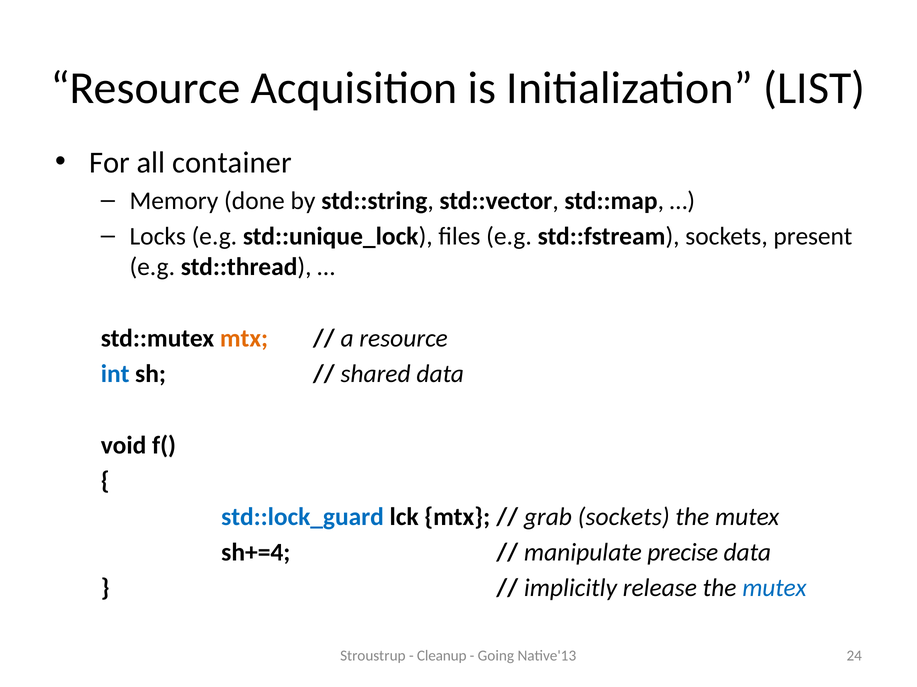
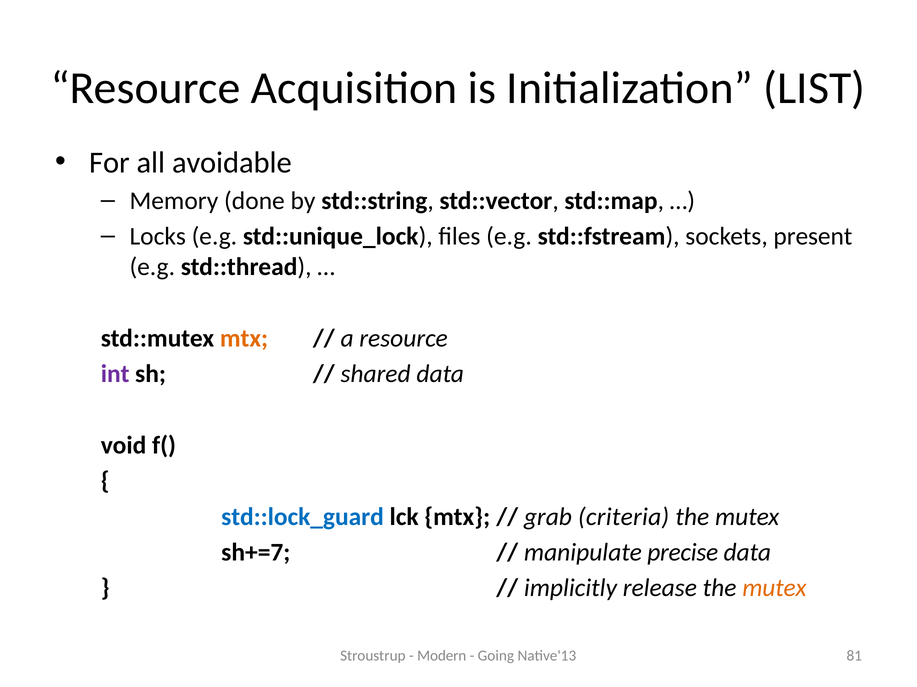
container: container -> avoidable (232, 163)
int colour: blue -> purple (115, 374)
grab sockets: sockets -> criteria (624, 517)
sh+=4: sh+=4 -> sh+=7 (256, 553)
mutex colour: blue -> orange (774, 589)
Cleanup: Cleanup -> Modern (442, 657)
24: 24 -> 81 (854, 657)
